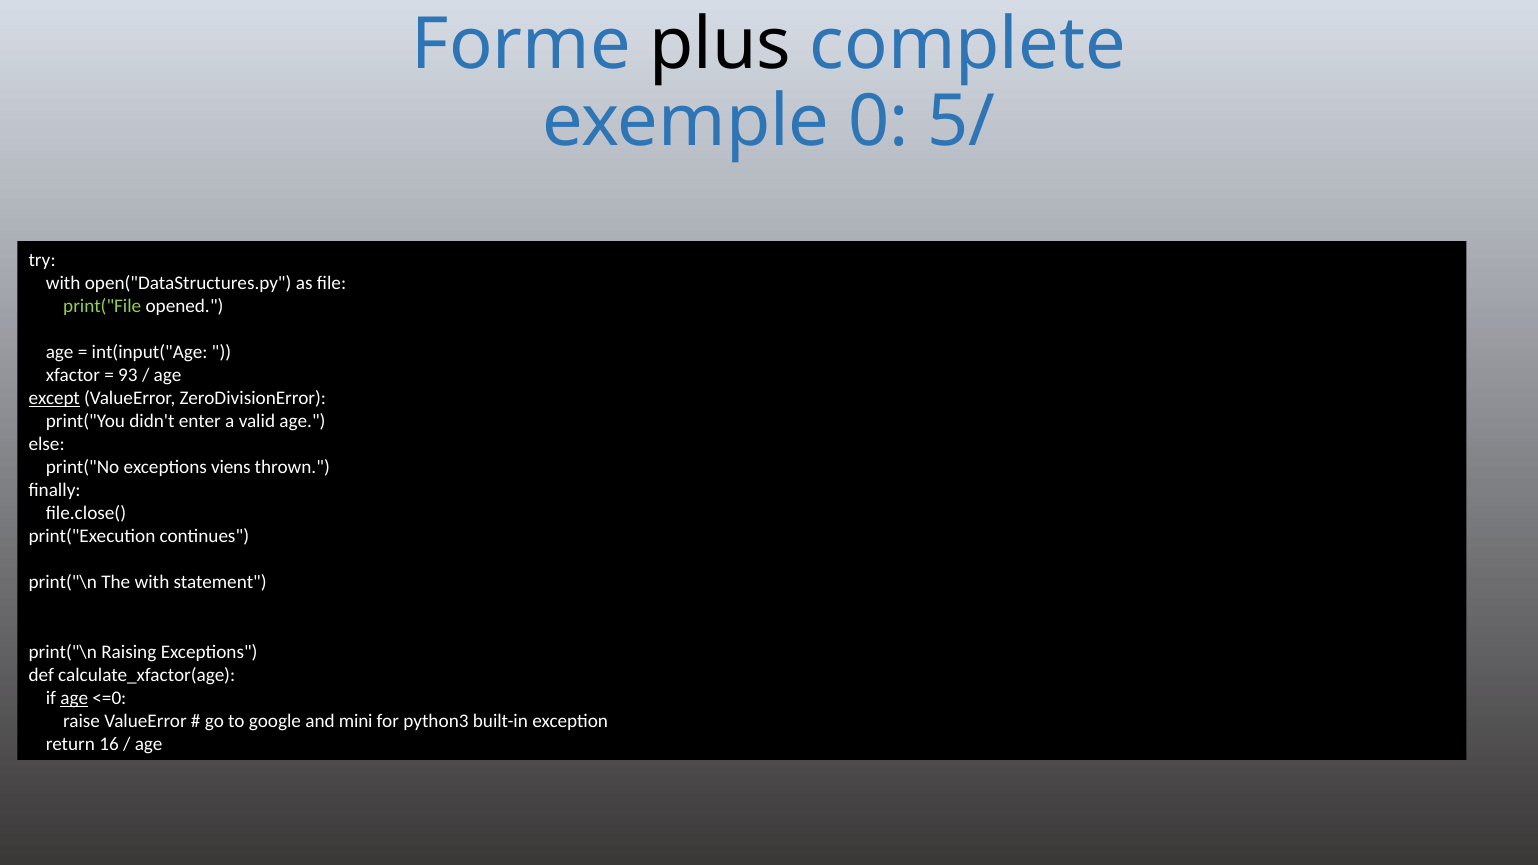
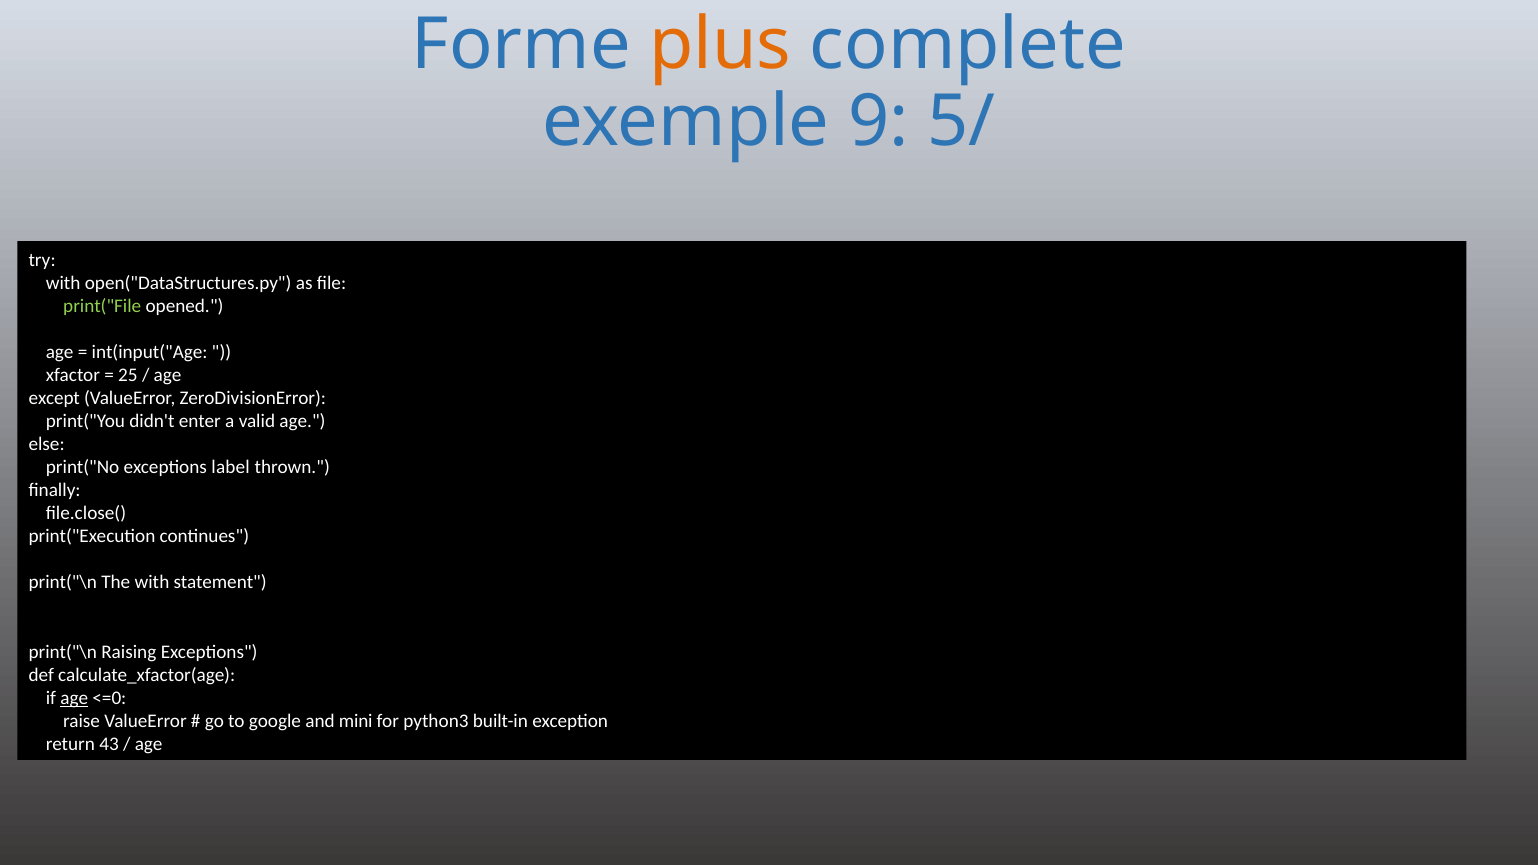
plus colour: black -> orange (720, 44)
0: 0 -> 9 (879, 122)
93: 93 -> 25 (128, 375)
except underline: present -> none (54, 398)
viens: viens -> label (231, 467)
16: 16 -> 43 (109, 744)
